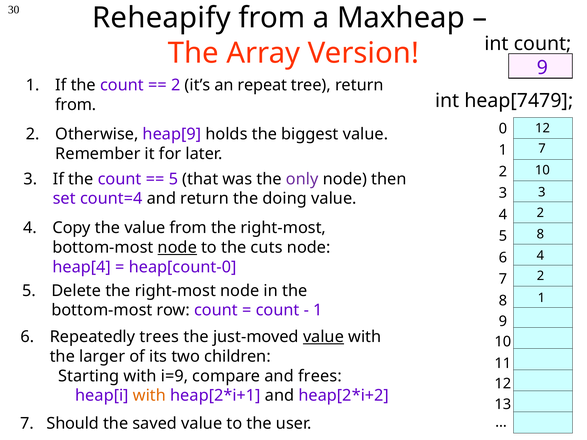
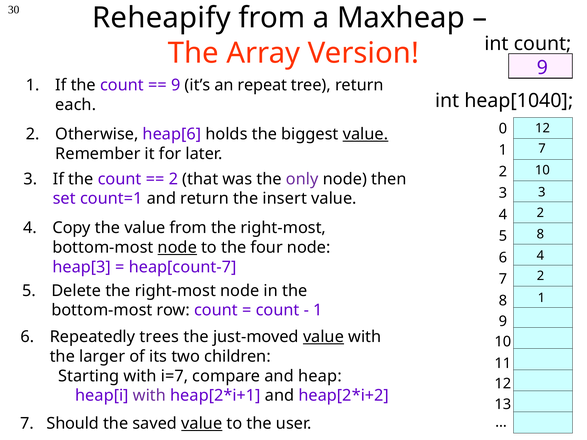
2: 2 -> 9 (176, 85)
heap[7479: heap[7479 -> heap[1040 (519, 101)
from: from -> each (76, 105)
heap[9: heap[9 -> heap[6 (172, 134)
value underline: none -> present (365, 134)
5: 5 -> 2 (173, 179)
count=4: count=4 -> count=1 (111, 199)
doing: doing -> insert (285, 199)
cuts: cuts -> four (267, 248)
heap[4: heap[4 -> heap[3 (82, 267)
heap[count-0: heap[count-0 -> heap[count-7 (183, 267)
i=9: i=9 -> i=7 (174, 376)
frees: frees -> heap (320, 376)
with colour: orange -> purple (149, 396)
value underline: none -> present (202, 424)
